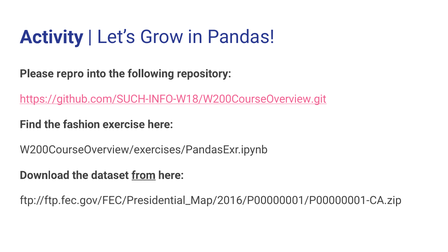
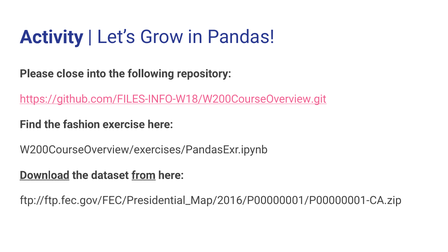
repro: repro -> close (70, 74)
https://github.com/SUCH-INFO-W18/W200CourseOverview.git: https://github.com/SUCH-INFO-W18/W200CourseOverview.git -> https://github.com/FILES-INFO-W18/W200CourseOverview.git (173, 99)
Download underline: none -> present (45, 175)
